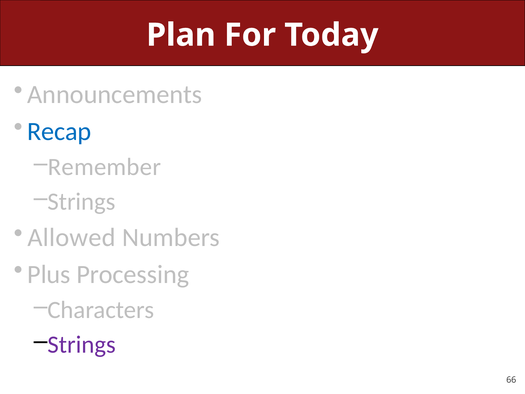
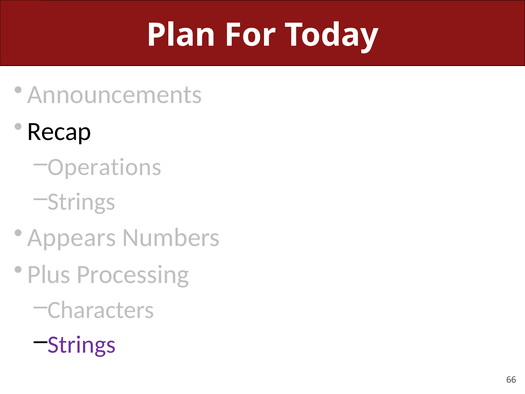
Recap colour: blue -> black (59, 131)
Remember: Remember -> Operations (104, 167)
Allowed: Allowed -> Appears (72, 237)
